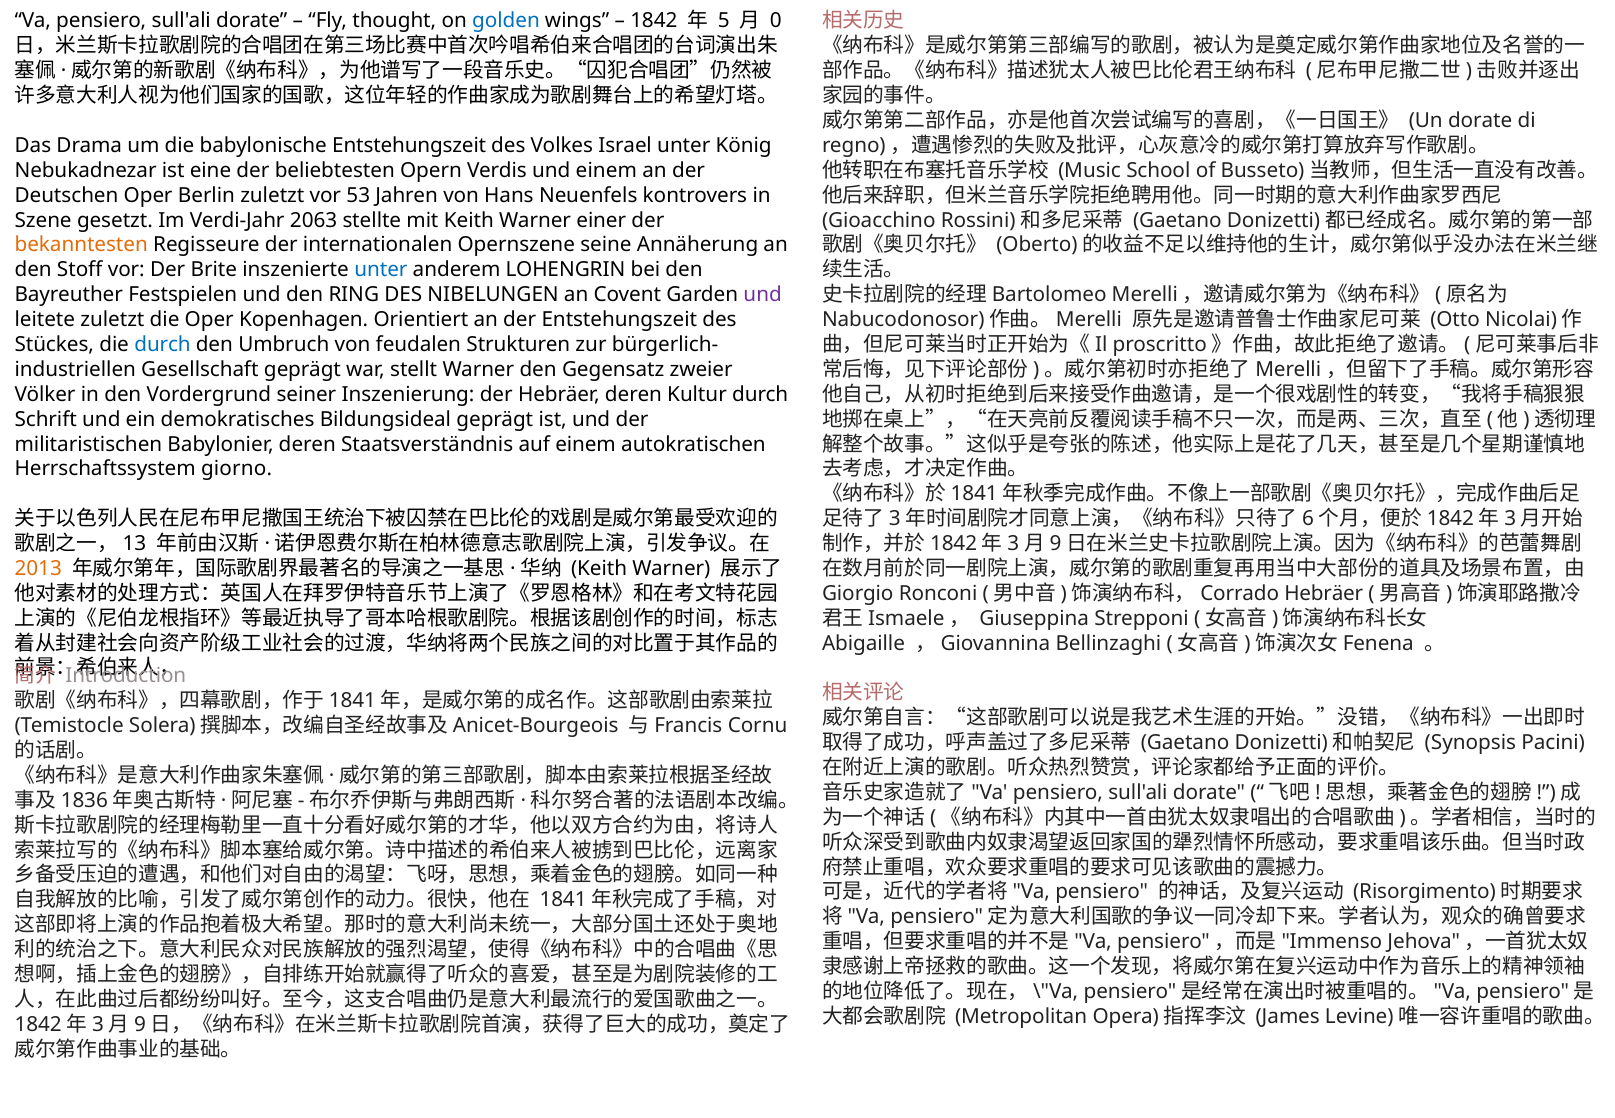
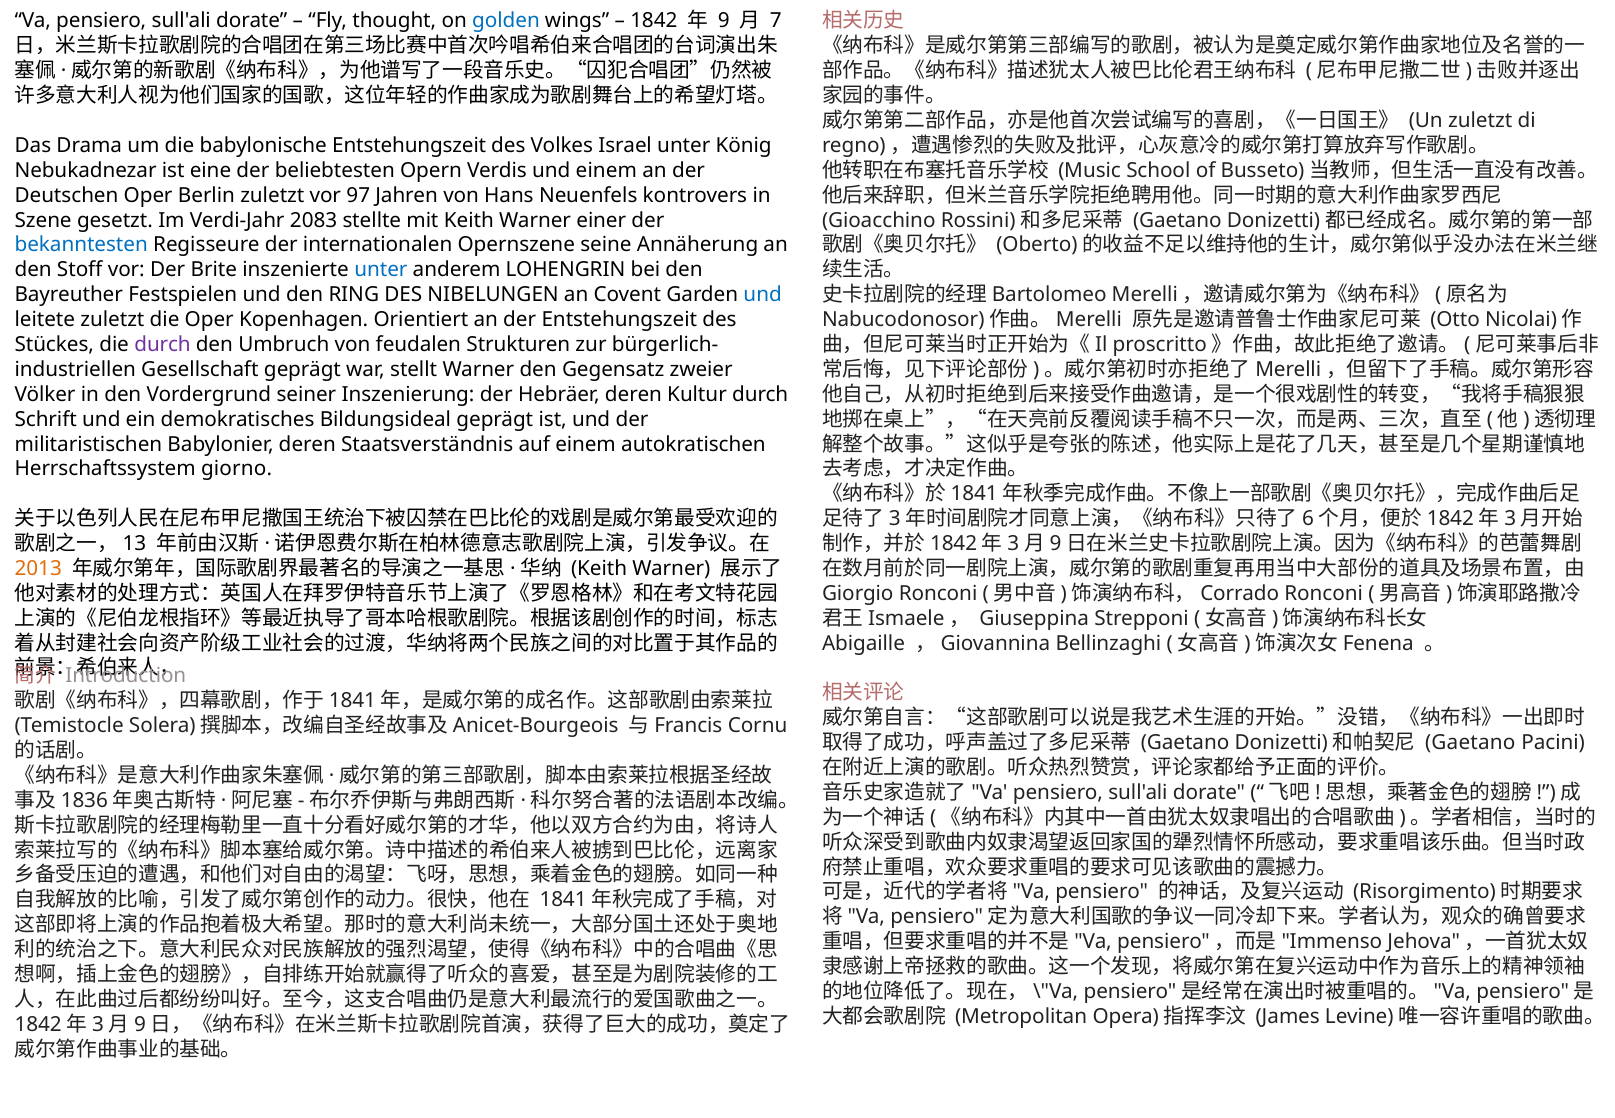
5: 5 -> 9 (724, 21)
0: 0 -> 7 (776, 21)
Un dorate: dorate -> zuletzt (1480, 121)
53: 53 -> 97 (358, 195)
2063: 2063 -> 2083 (314, 220)
bekanntesten colour: orange -> blue (81, 245)
und colour: purple -> blue (763, 295)
durch colour: blue -> purple (163, 345)
Hebräer: Hebräer -> Ronconi (1324, 594)
Synopsis: Synopsis -> Gaetano (1470, 743)
